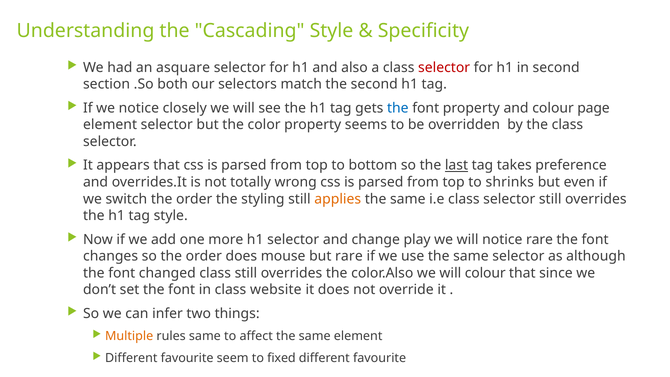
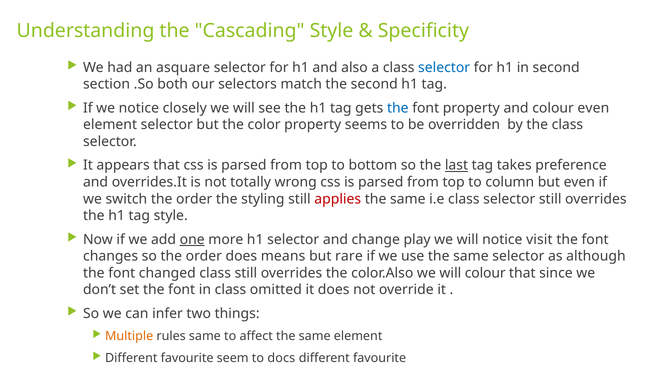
selector colour: red -> blue (444, 68)
colour page: page -> even (593, 108)
shrinks: shrinks -> column (510, 182)
applies colour: orange -> red (338, 199)
one underline: none -> present (192, 239)
notice rare: rare -> visit (539, 239)
mouse: mouse -> means (283, 256)
website: website -> omitted (276, 290)
fixed: fixed -> docs (281, 358)
